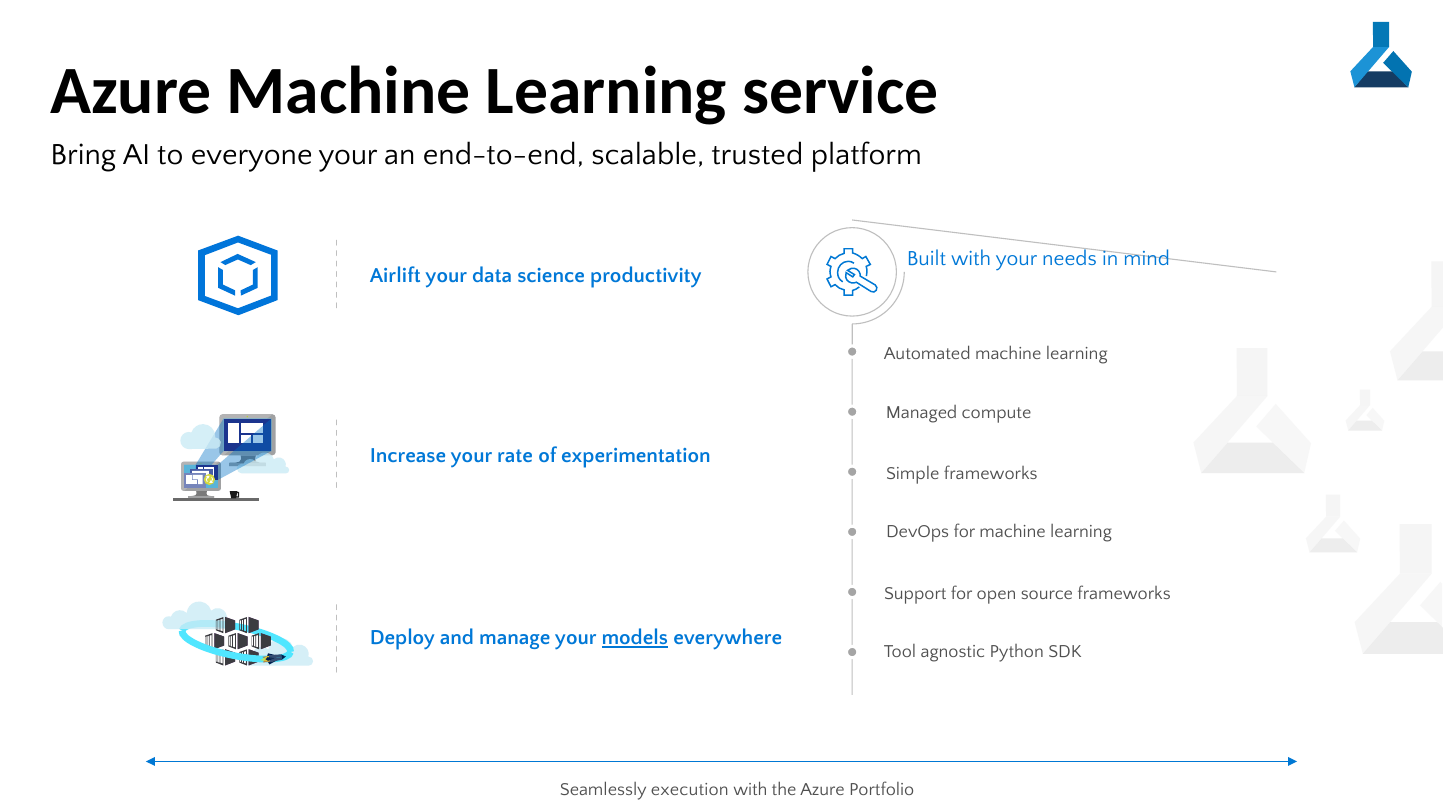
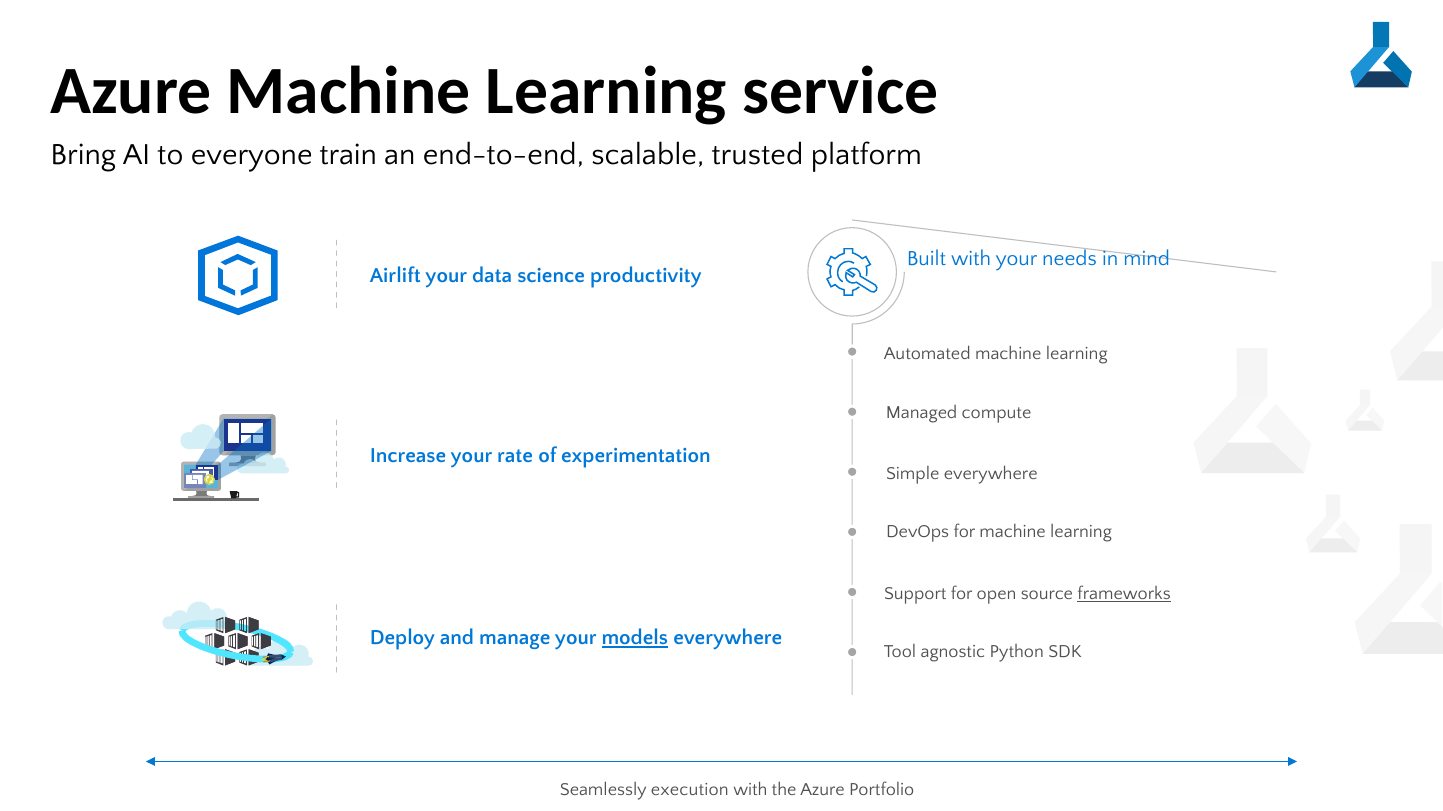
everyone your: your -> train (348, 154)
Simple frameworks: frameworks -> everywhere (991, 474)
frameworks underline: none -> present (1124, 594)
